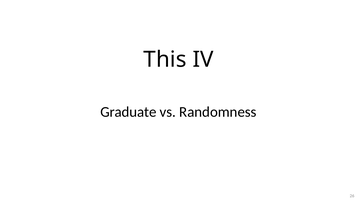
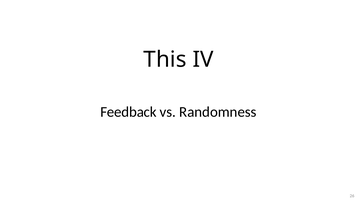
Graduate: Graduate -> Feedback (128, 112)
